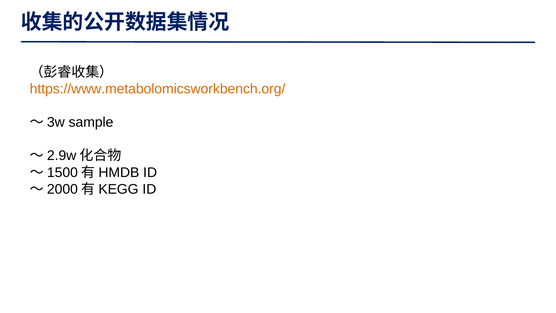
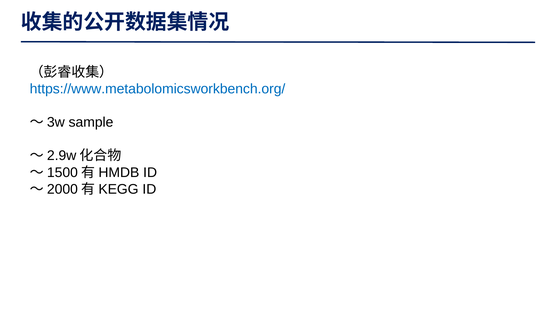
https://www.metabolomicsworkbench.org/ colour: orange -> blue (158, 89)
